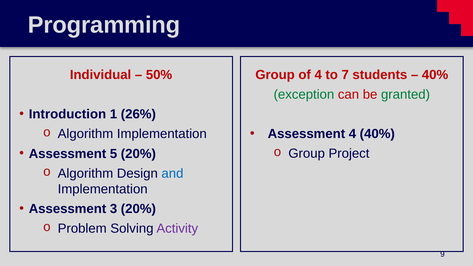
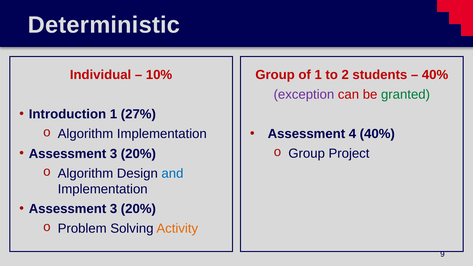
Programming: Programming -> Deterministic (104, 25)
of 4: 4 -> 1 (318, 75)
7: 7 -> 2 (345, 75)
50%: 50% -> 10% (159, 75)
exception colour: green -> purple (304, 94)
26%: 26% -> 27% (138, 114)
5: 5 -> 3 (114, 154)
Activity colour: purple -> orange (177, 229)
